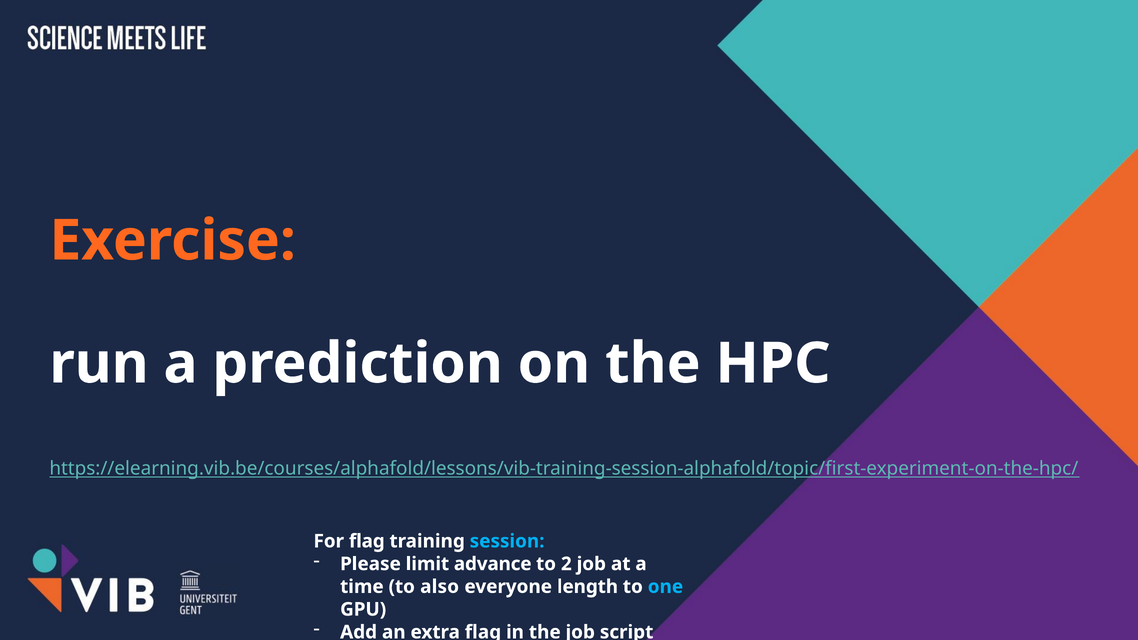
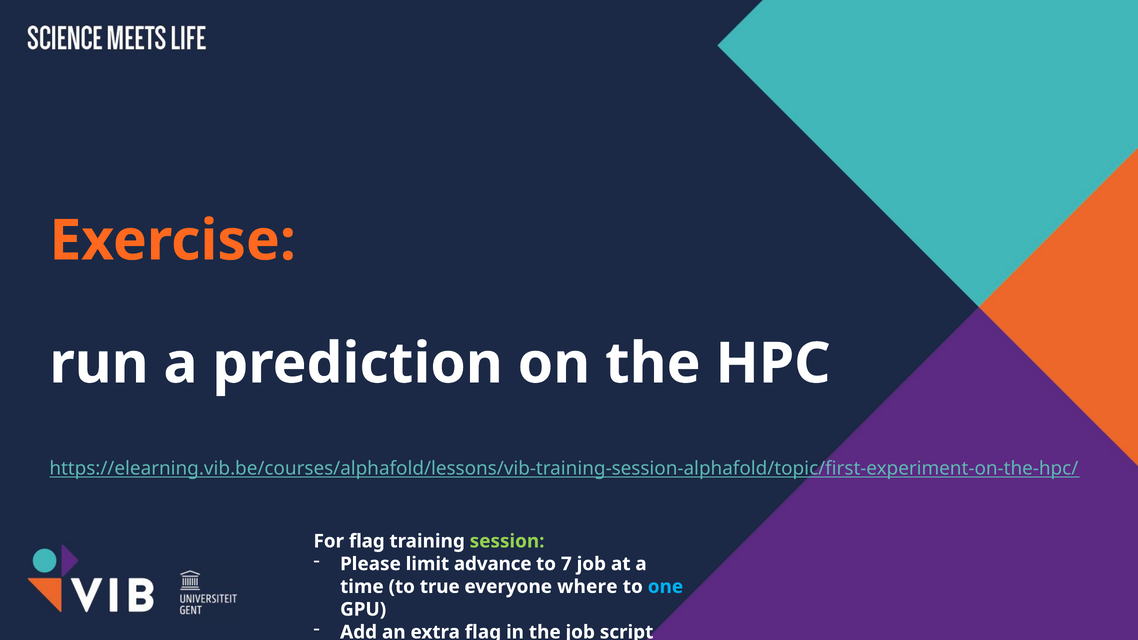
session colour: light blue -> light green (507, 541)
2: 2 -> 7 (566, 564)
also: also -> true (440, 587)
length: length -> where (587, 587)
